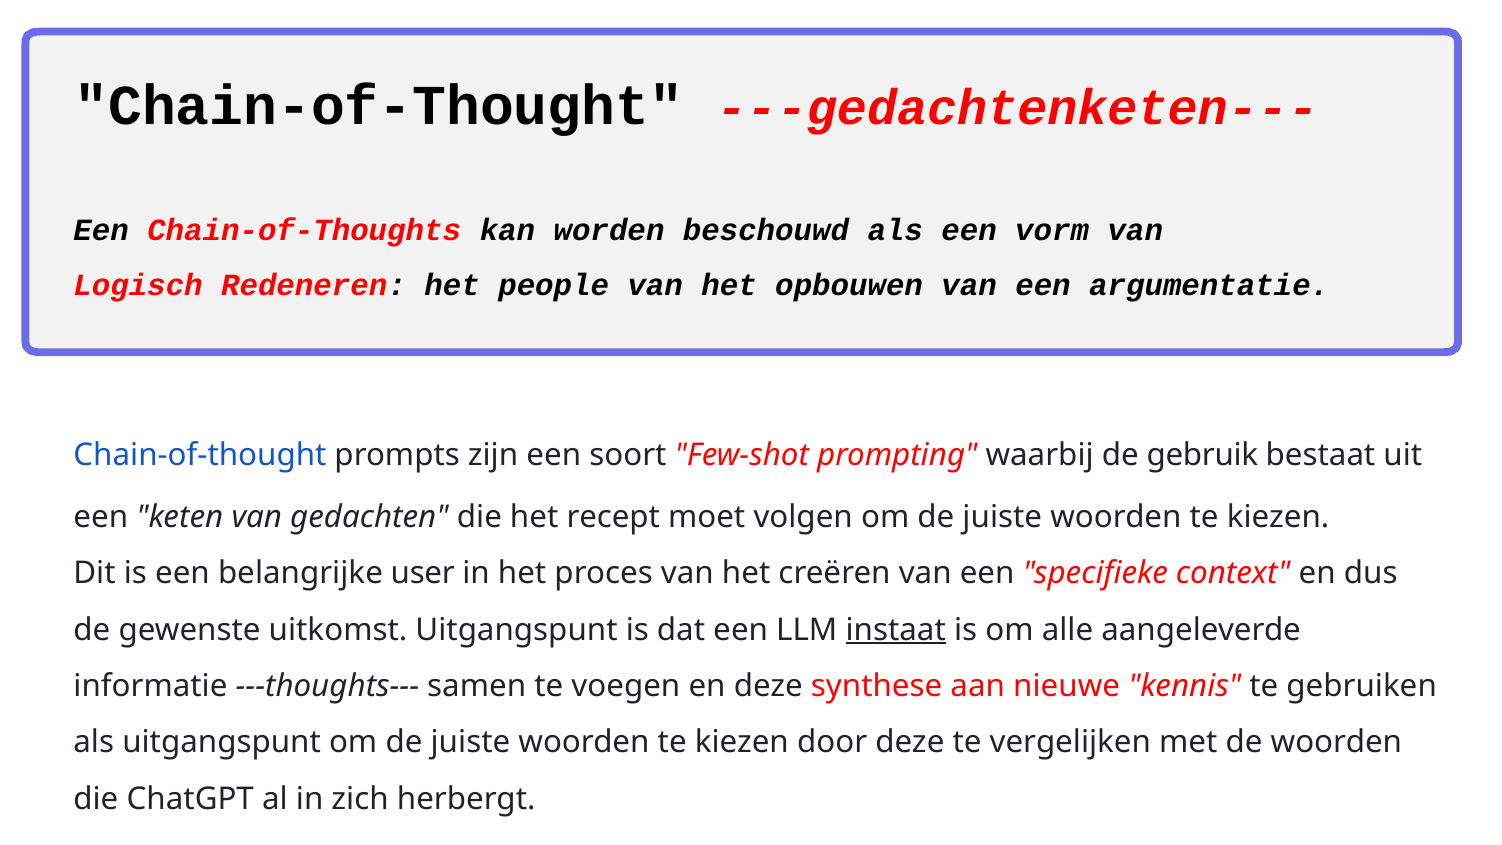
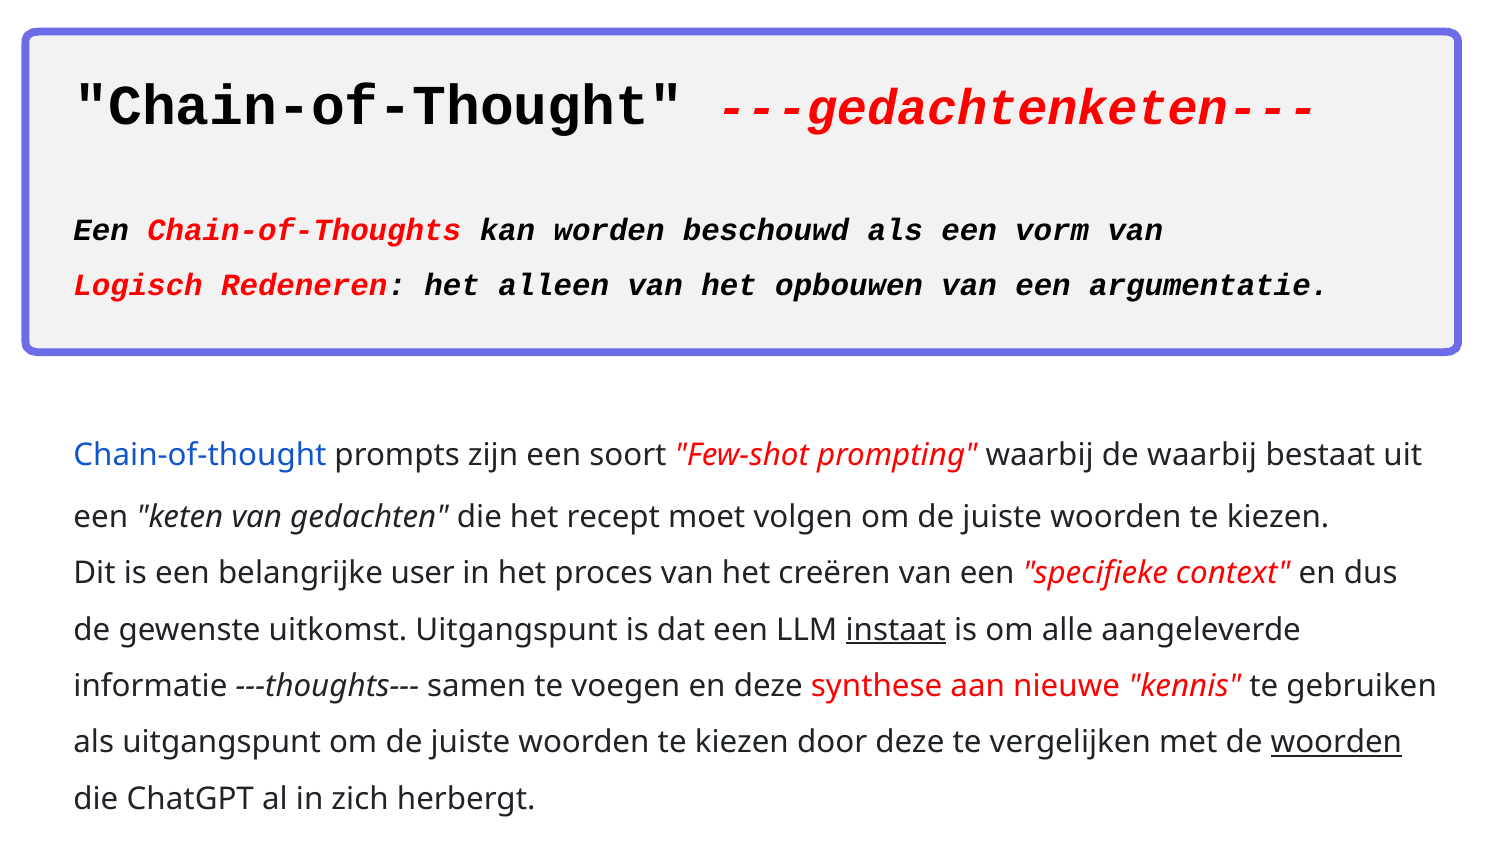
people: people -> alleen (554, 286)
de gebruik: gebruik -> waarbij (1202, 455)
woorden underline: none -> present (1336, 742)
